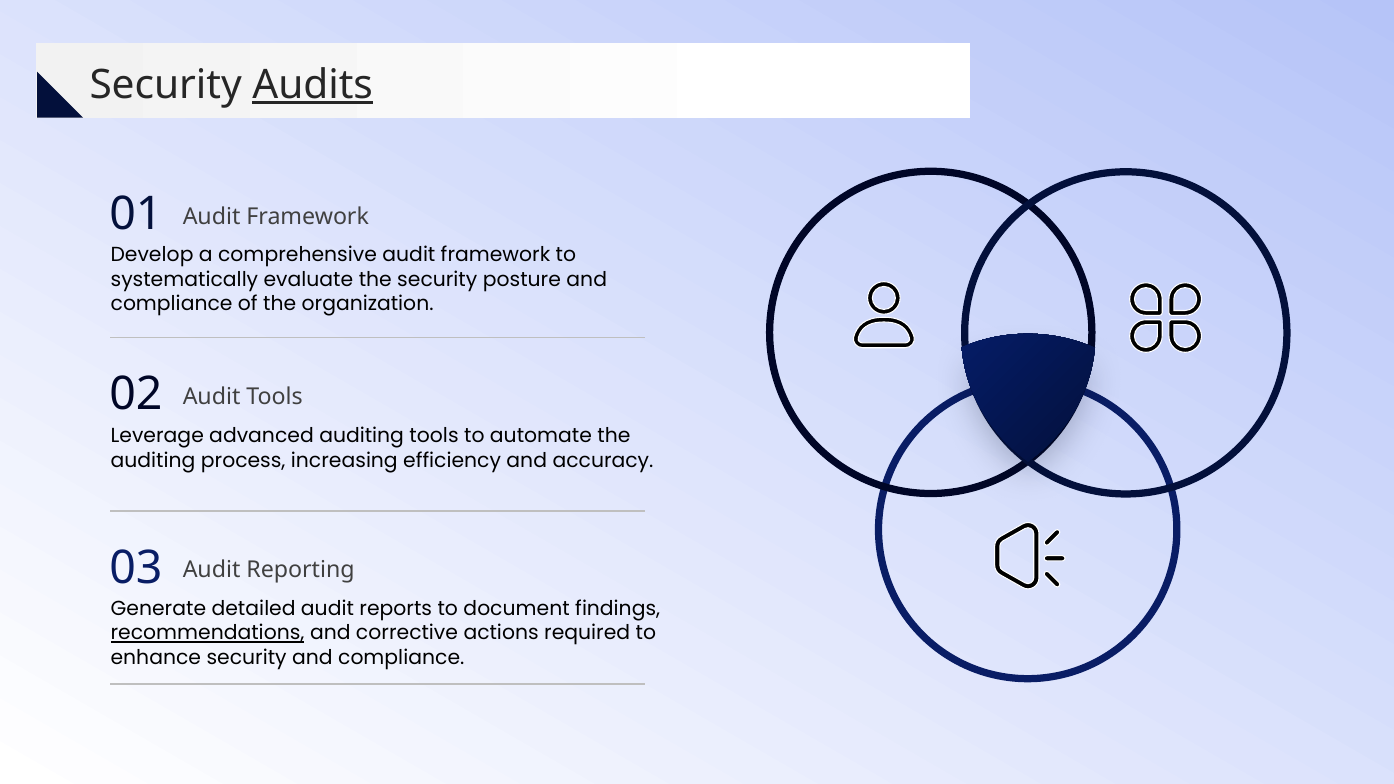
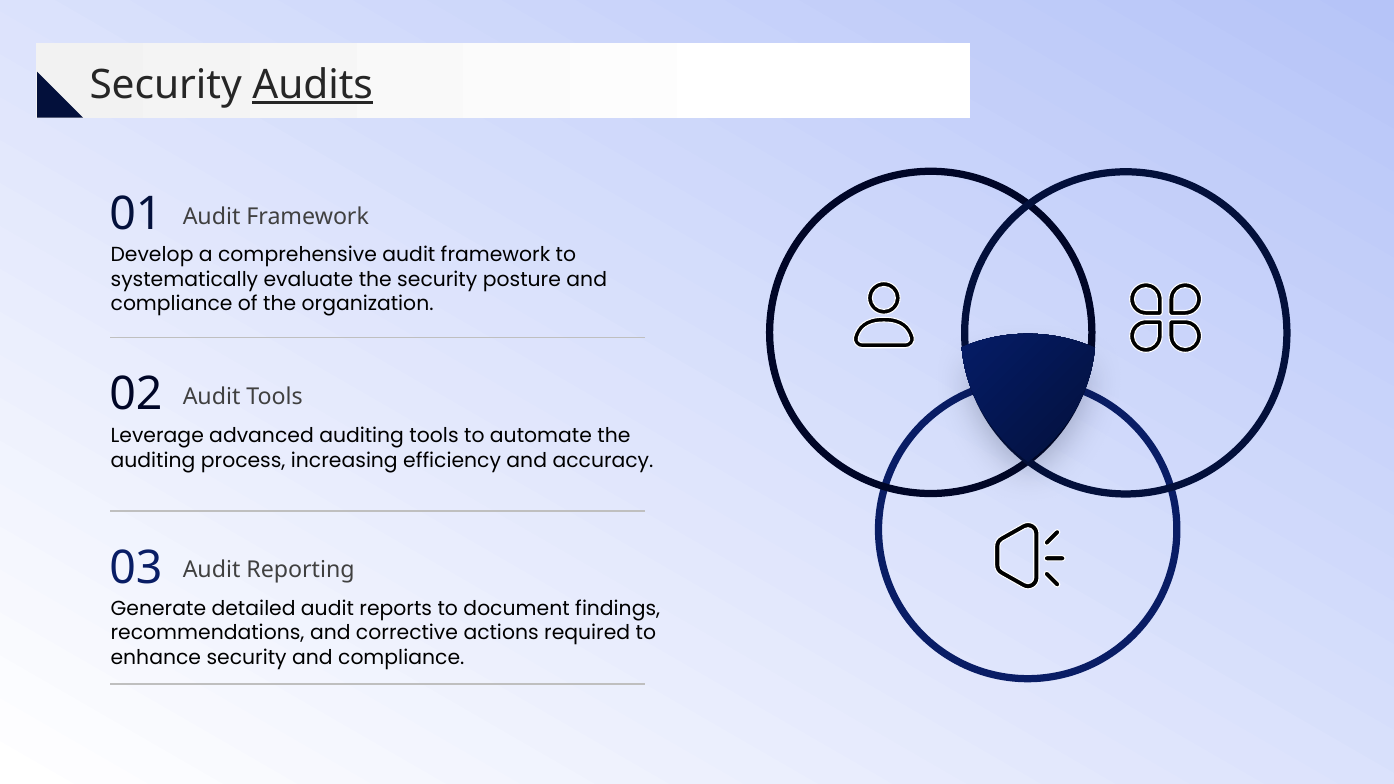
recommendations underline: present -> none (208, 633)
